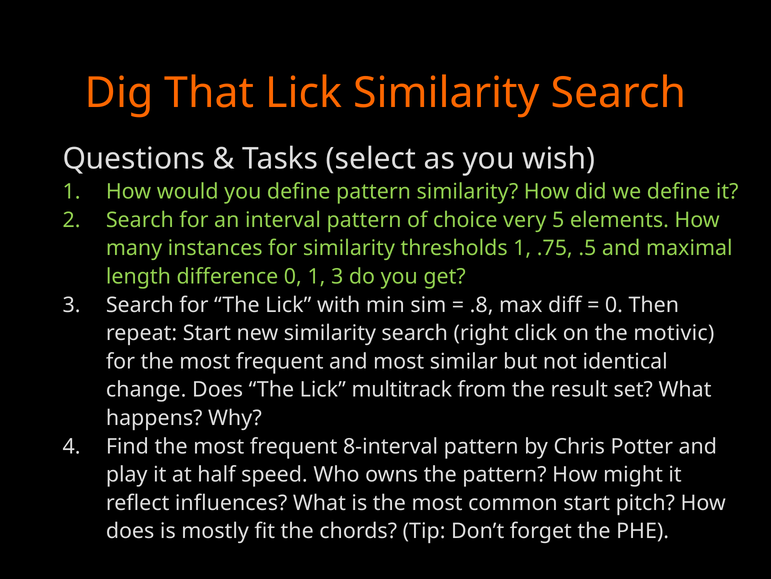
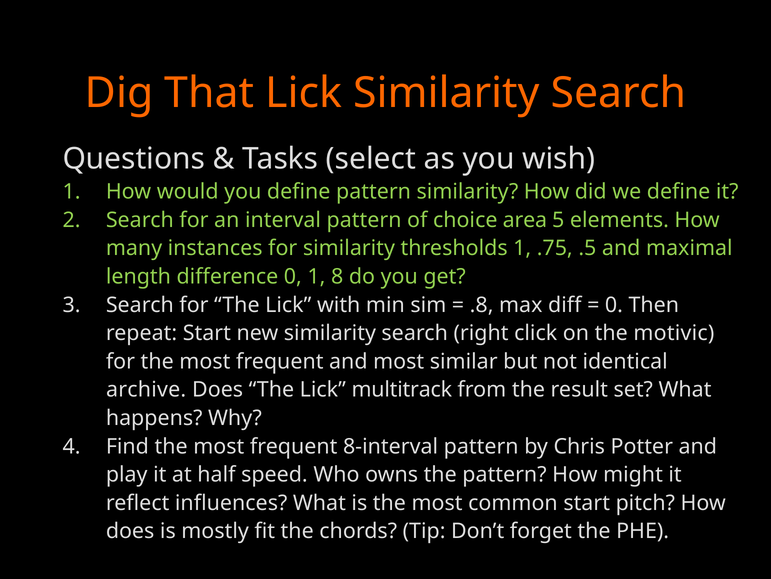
very: very -> area (525, 220)
1 3: 3 -> 8 (337, 276)
change: change -> archive (146, 389)
